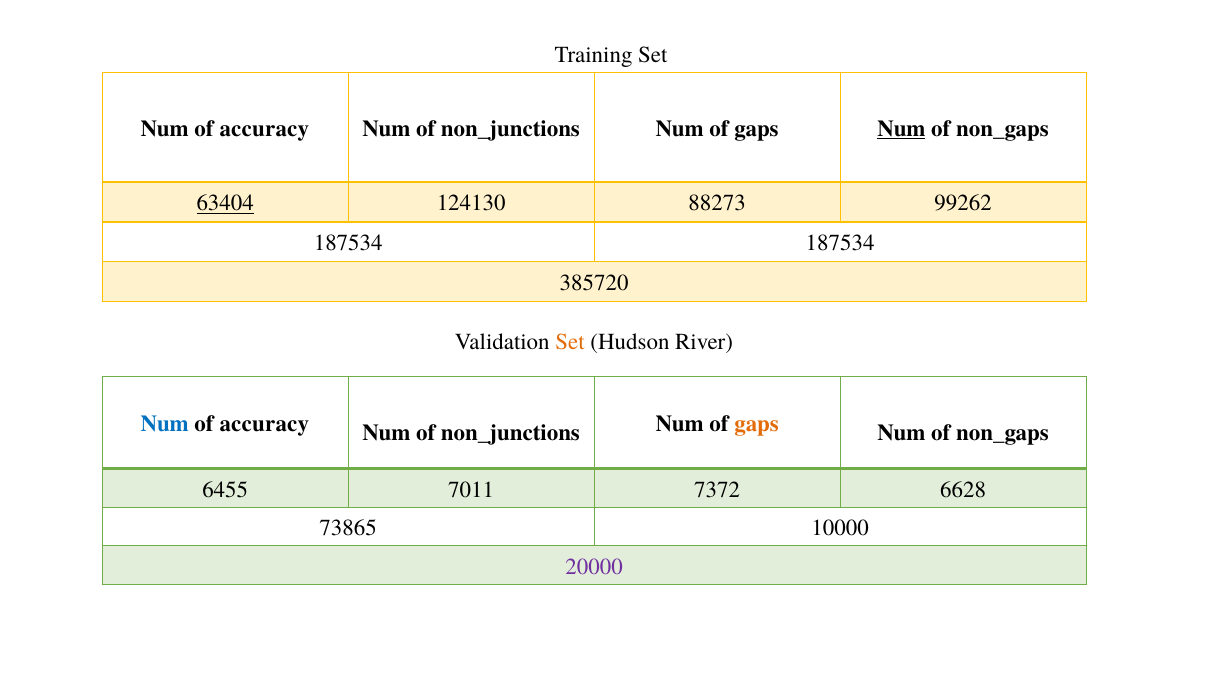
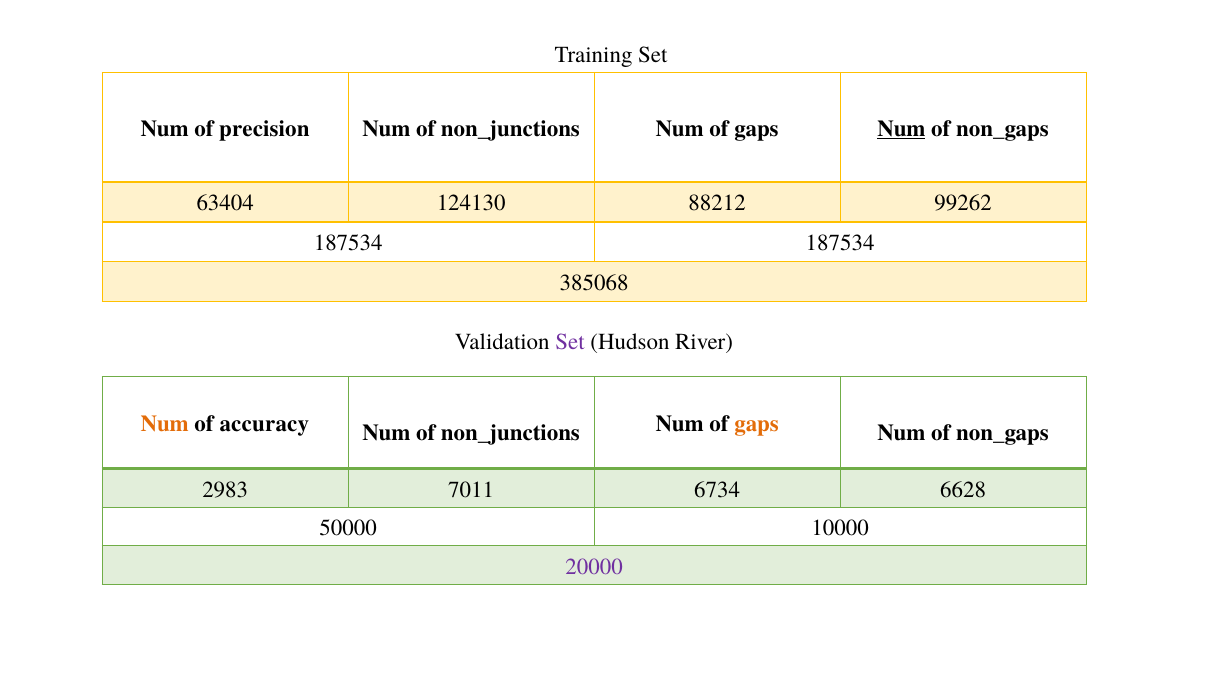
accuracy: accuracy -> precision (264, 129)
63404 underline: present -> none (225, 203)
88273: 88273 -> 88212 (717, 203)
385720: 385720 -> 385068 (594, 283)
Set colour: orange -> purple (570, 342)
Num colour: blue -> orange (165, 424)
6455: 6455 -> 2983 (225, 490)
7372: 7372 -> 6734 (717, 490)
73865: 73865 -> 50000 (348, 528)
